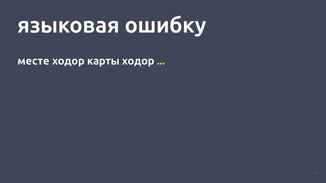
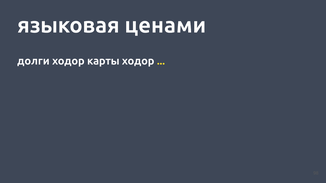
ошибку: ошибку -> ценами (165, 25)
месте: месте -> долги (33, 61)
